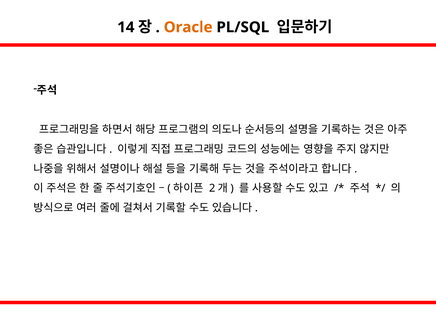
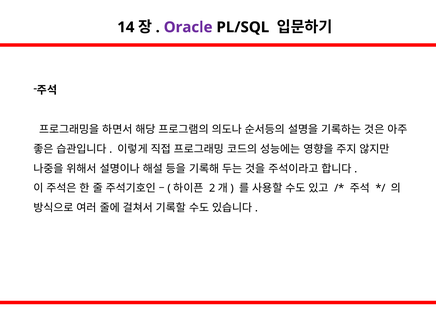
Oracle colour: orange -> purple (188, 27)
